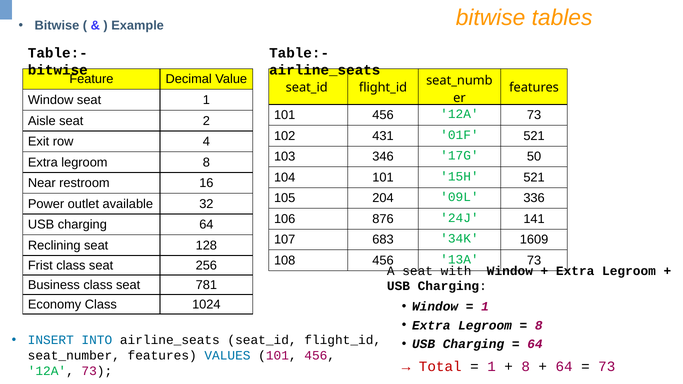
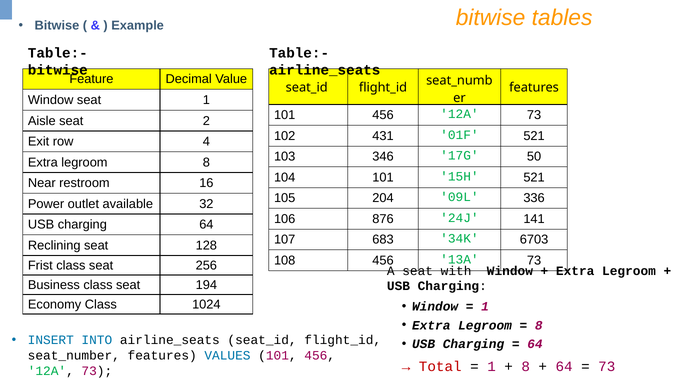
1609: 1609 -> 6703 (534, 240)
781: 781 -> 194 (206, 285)
